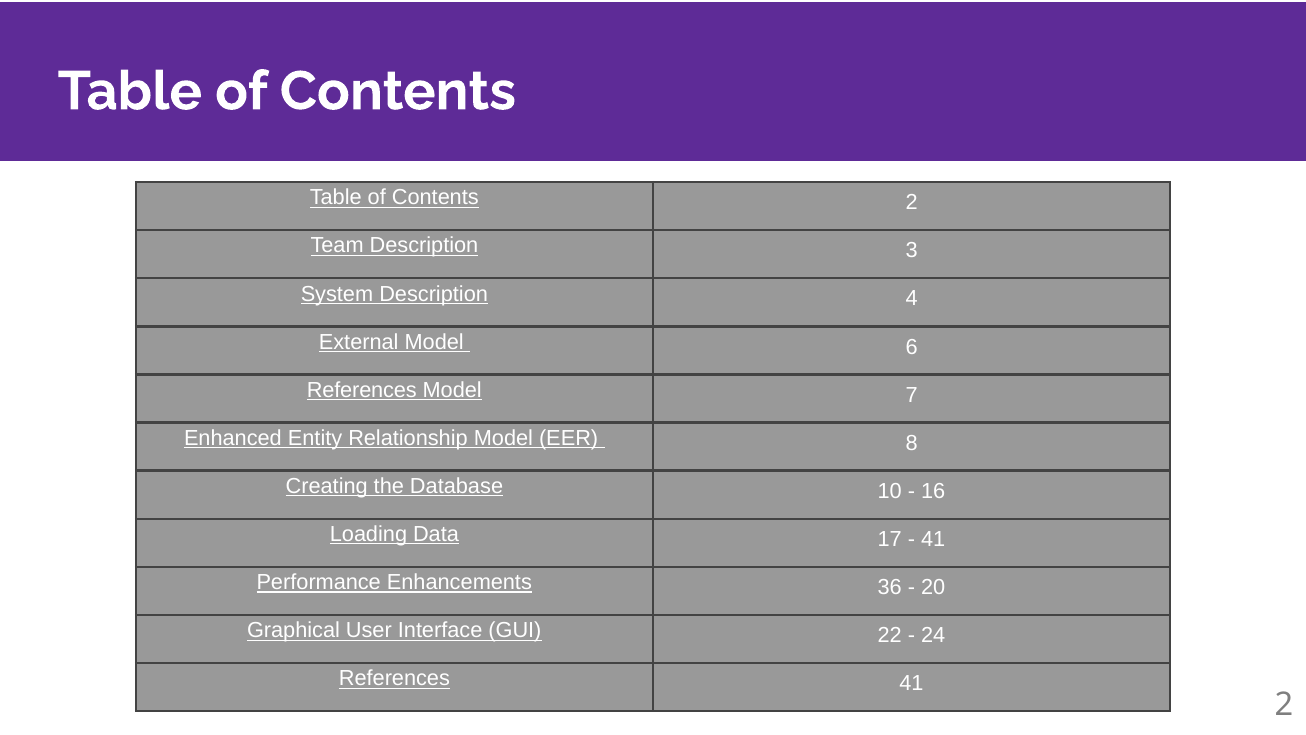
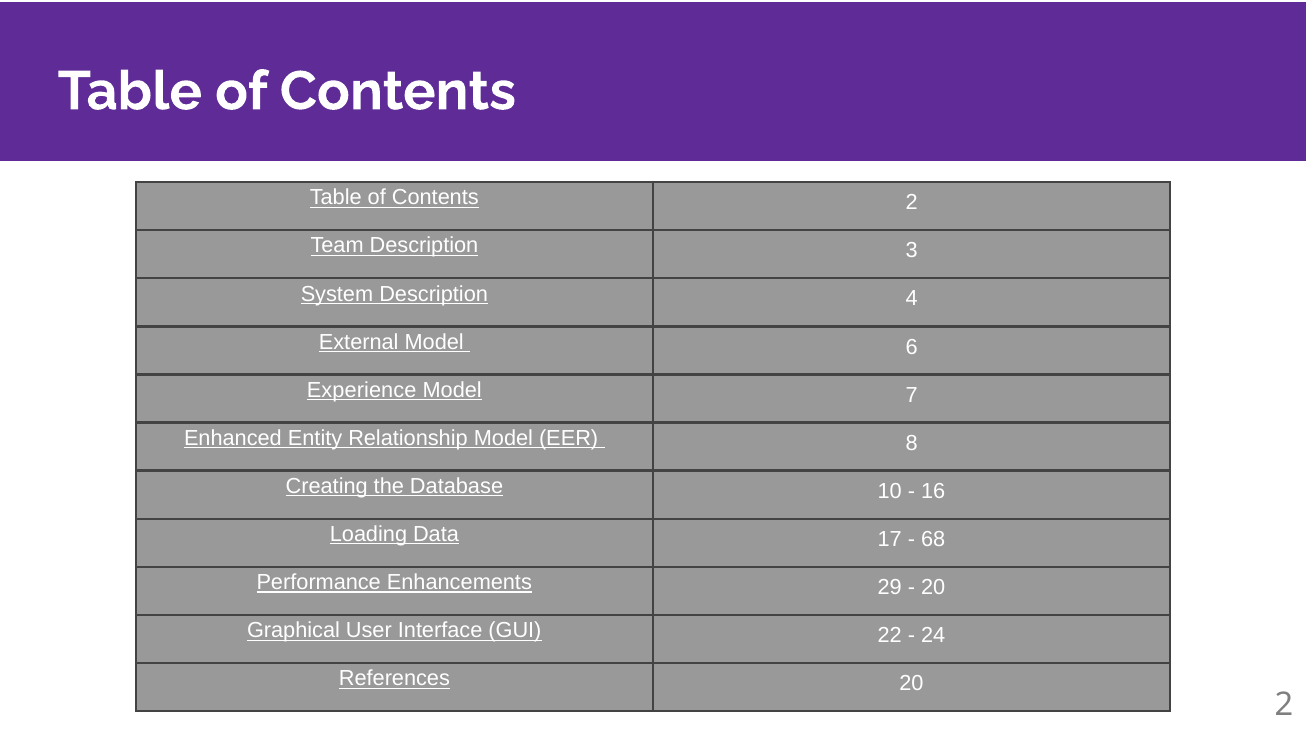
References: References -> Experience (362, 390)
41: 41 -> 68 (933, 539)
36: 36 -> 29 (890, 587)
References 41: 41 -> 20 (911, 683)
